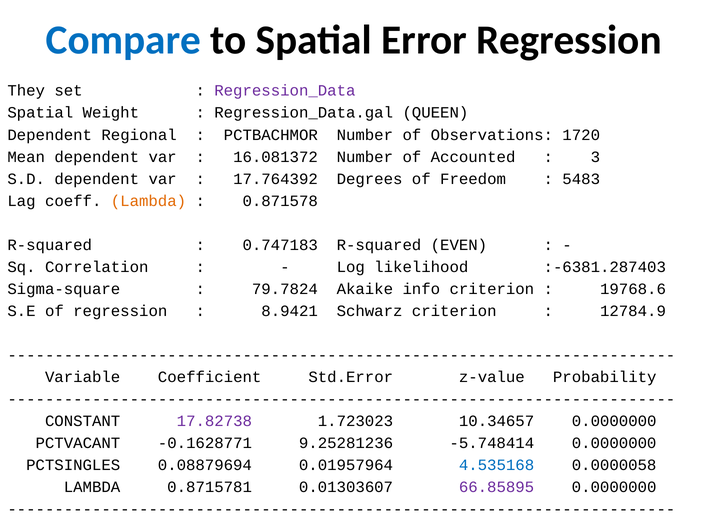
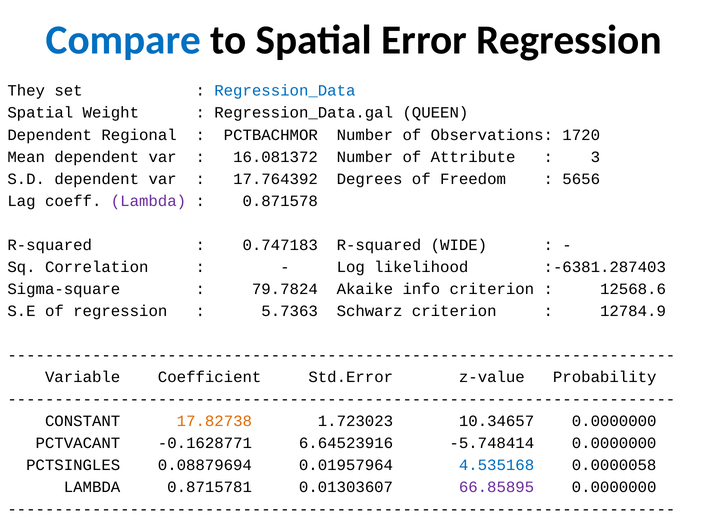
Regression_Data colour: purple -> blue (285, 91)
Accounted: Accounted -> Attribute (473, 157)
5483: 5483 -> 5656 (581, 179)
Lambda colour: orange -> purple (148, 201)
EVEN: EVEN -> WIDE (459, 245)
19768.6: 19768.6 -> 12568.6 (633, 289)
8.9421: 8.9421 -> 5.7363 (290, 311)
17.82738 colour: purple -> orange (214, 421)
9.25281236: 9.25281236 -> 6.64523916 (346, 443)
